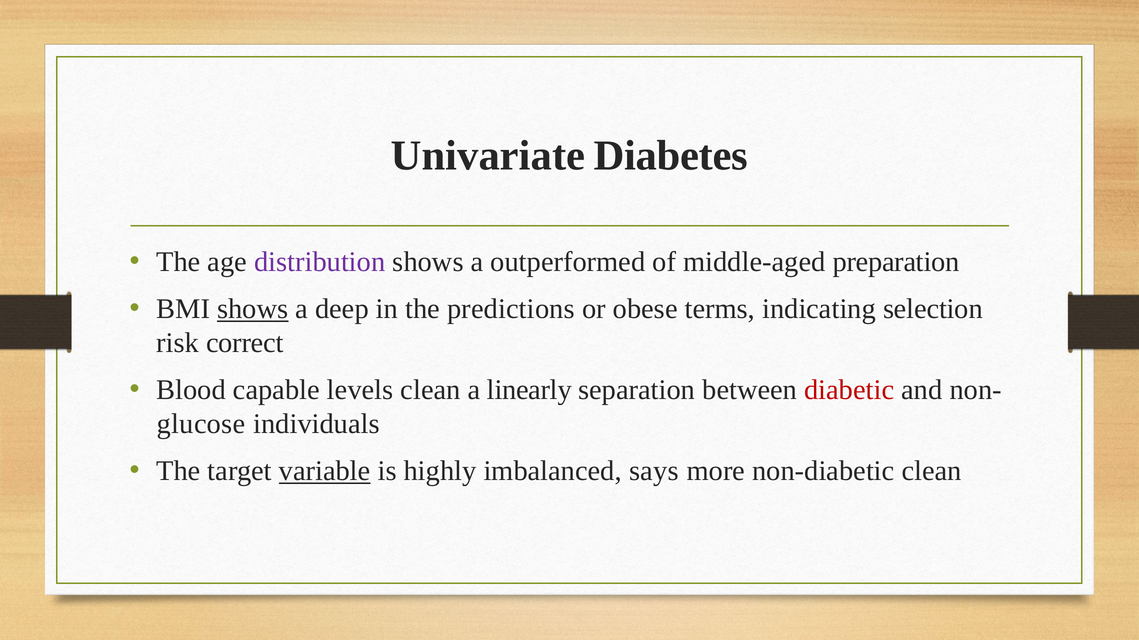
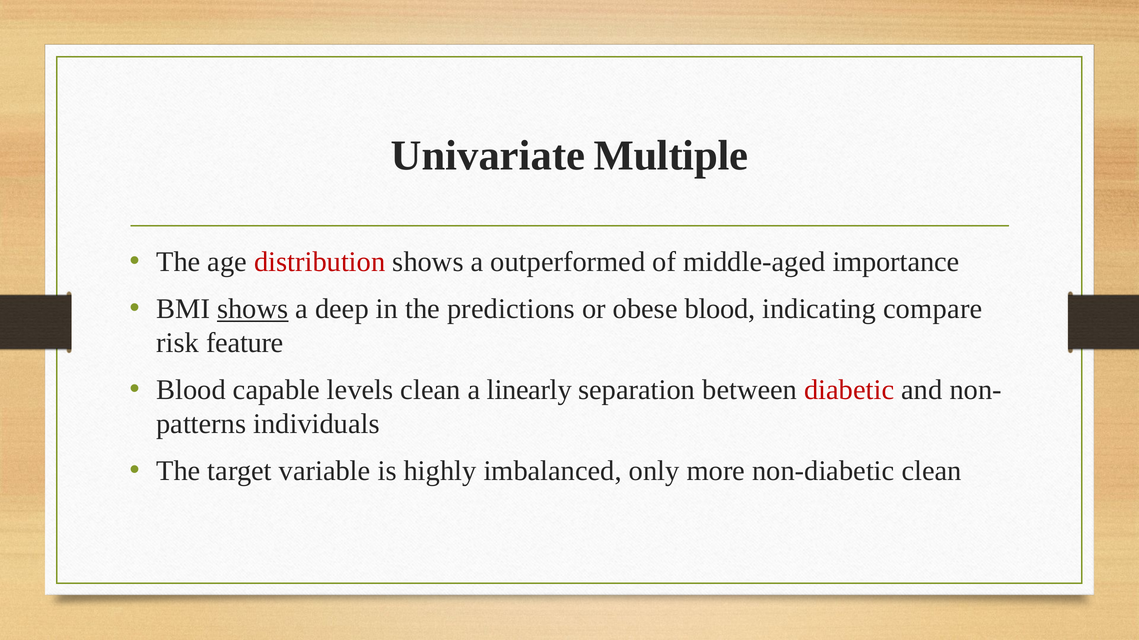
Diabetes: Diabetes -> Multiple (671, 156)
distribution colour: purple -> red (320, 262)
preparation: preparation -> importance (896, 262)
obese terms: terms -> blood (720, 309)
selection: selection -> compare (933, 309)
correct: correct -> feature (245, 343)
glucose: glucose -> patterns (201, 425)
variable underline: present -> none (325, 472)
says: says -> only (654, 472)
